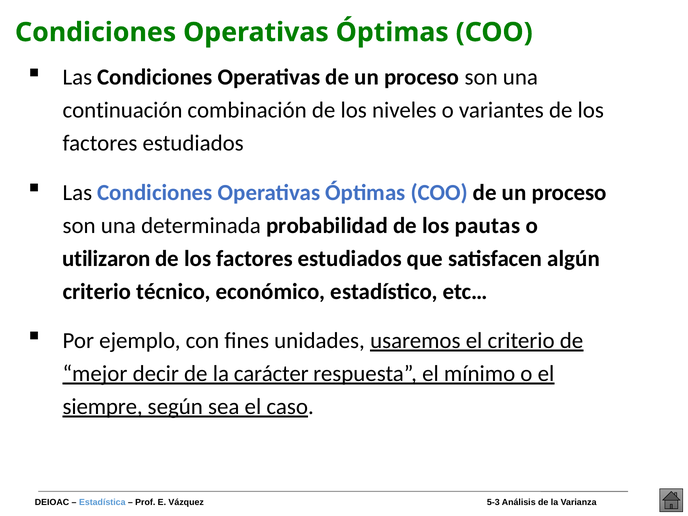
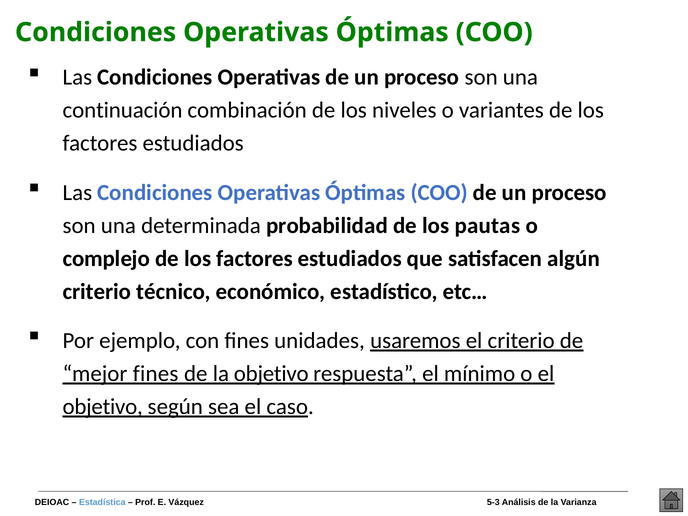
utilizaron: utilizaron -> complejo (106, 259)
mejor decir: decir -> fines (156, 374)
la carácter: carácter -> objetivo (271, 374)
siempre: siempre -> objetivo (103, 407)
